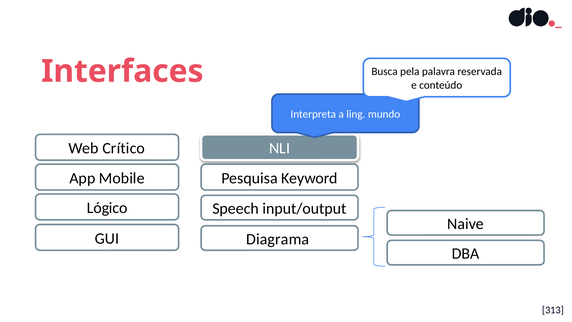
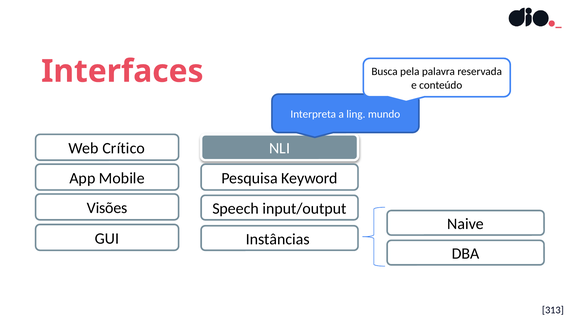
Lógico: Lógico -> Visões (107, 208)
Diagrama: Diagrama -> Instâncias (278, 239)
